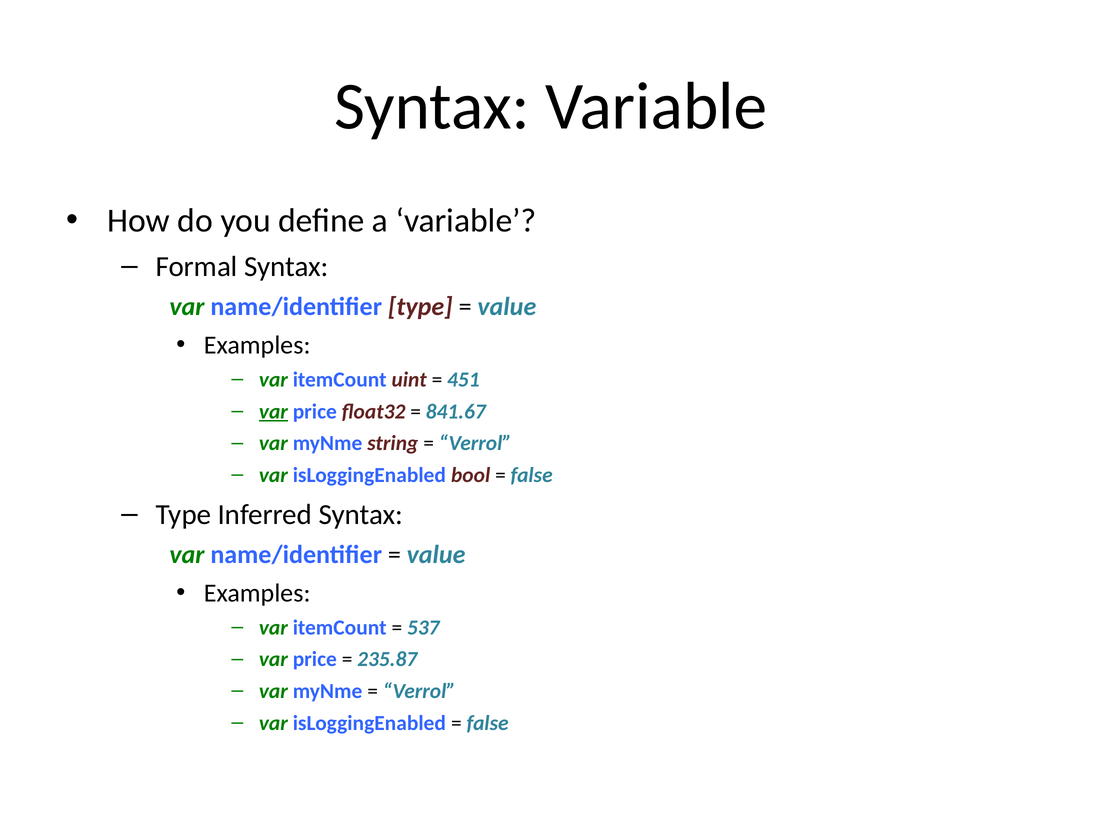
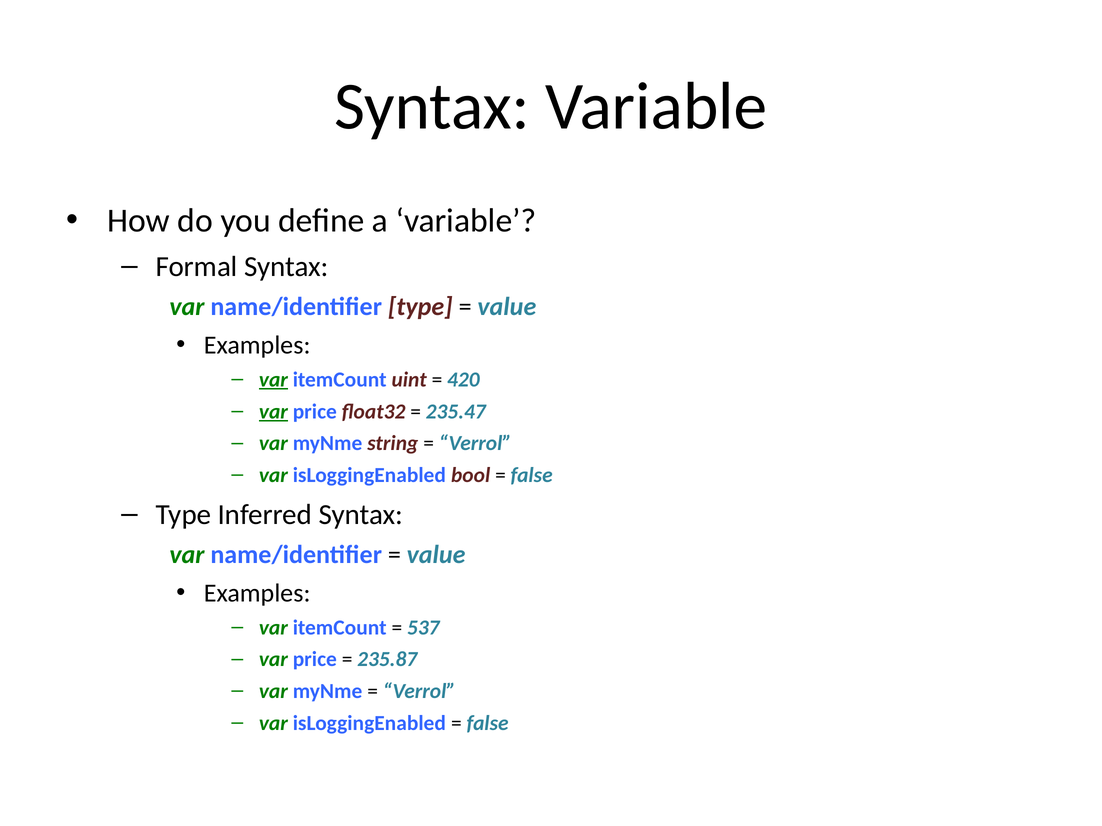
var underline: none -> present (273, 380)
451: 451 -> 420 (463, 380)
841.67: 841.67 -> 235.47 (456, 412)
